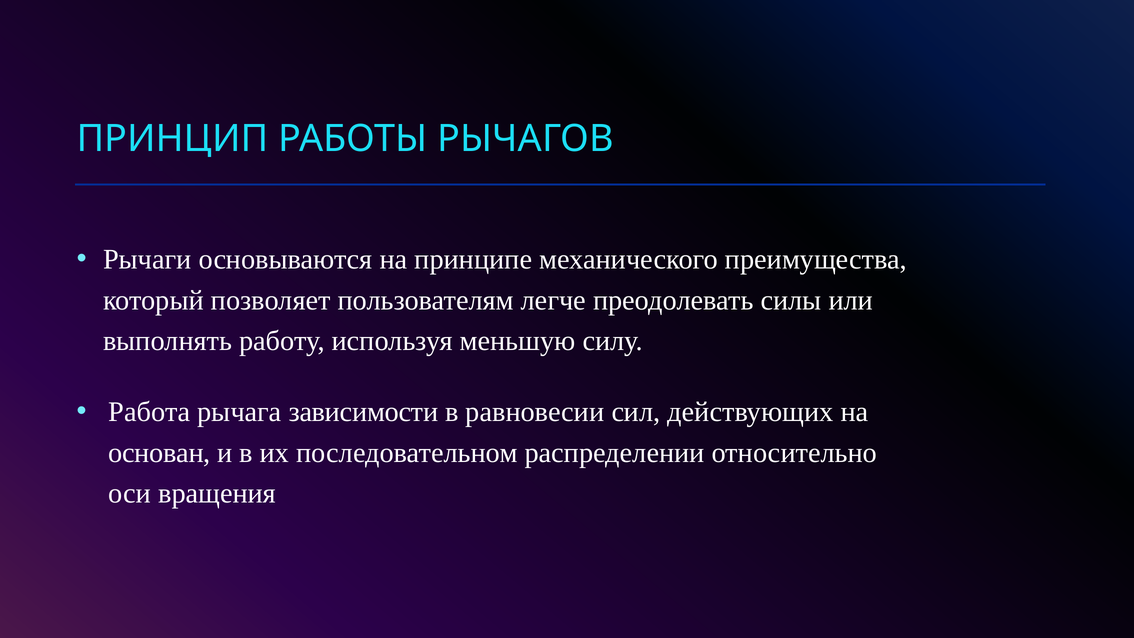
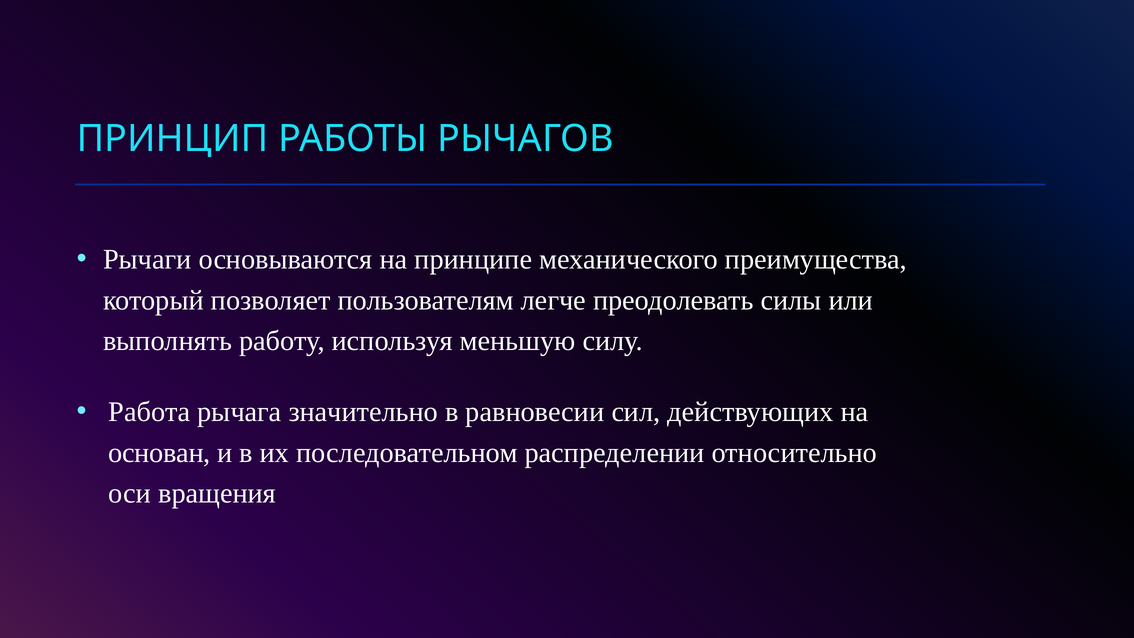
зависимости: зависимости -> значительно (363, 412)
